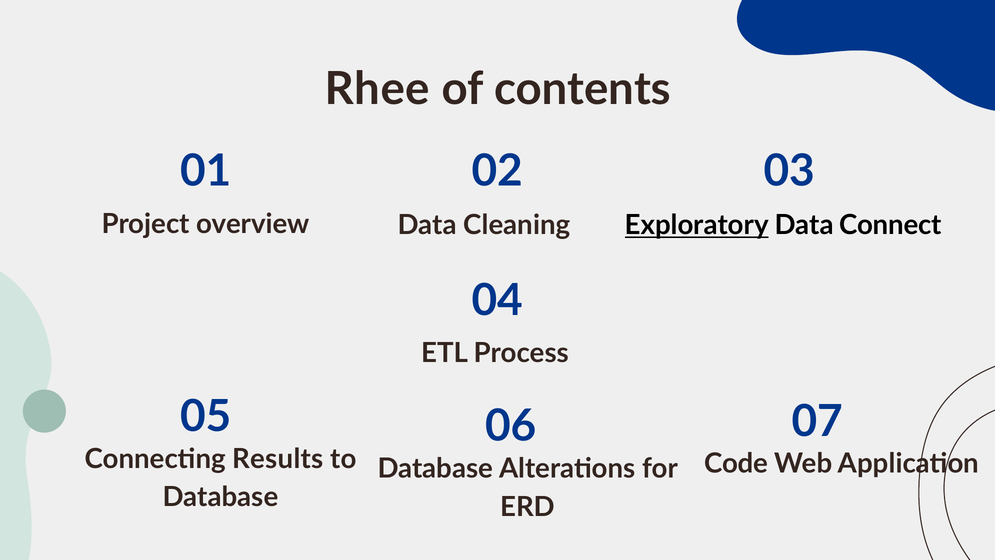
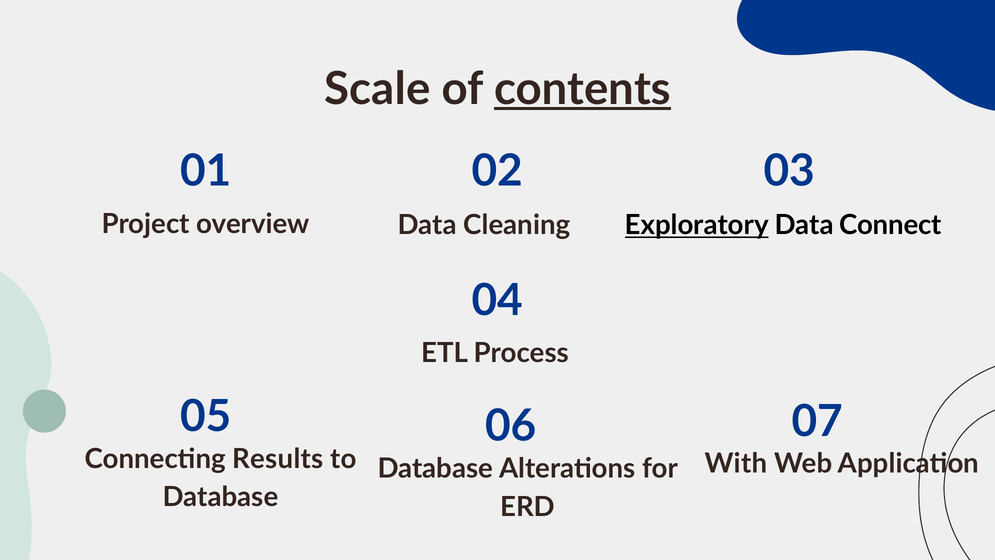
Rhee: Rhee -> Scale (377, 89)
contents underline: none -> present (582, 89)
Code: Code -> With (736, 464)
